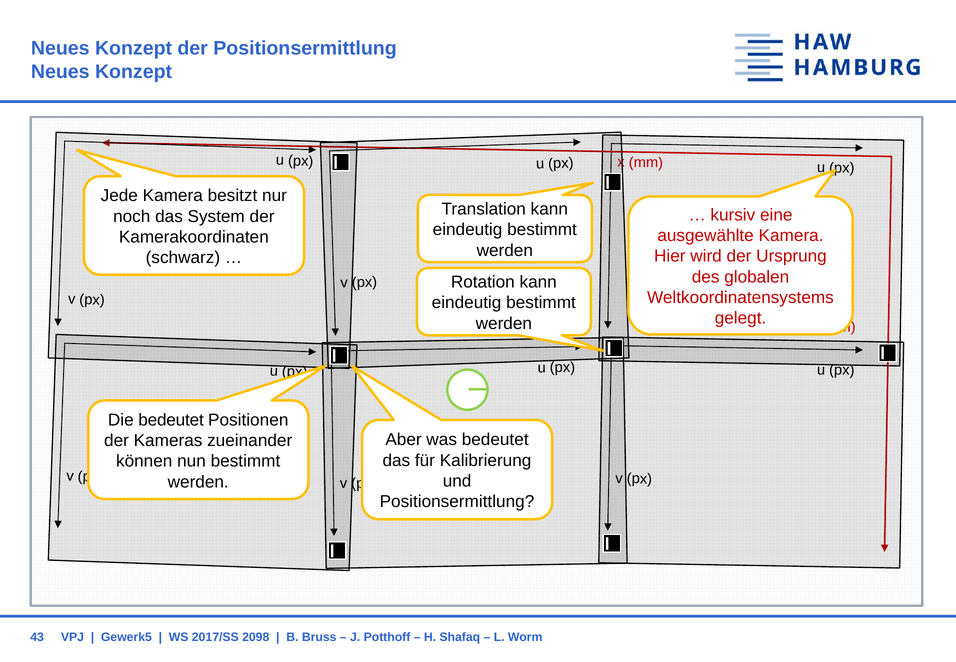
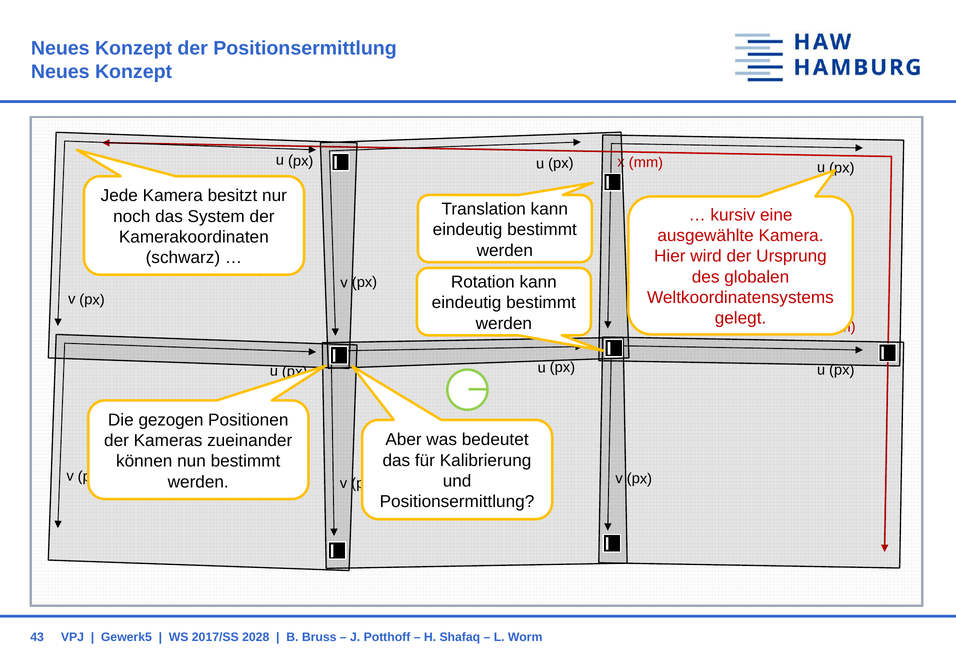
Die bedeutet: bedeutet -> gezogen (171, 420)
2098: 2098 -> 2028 (256, 637)
